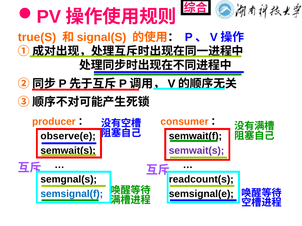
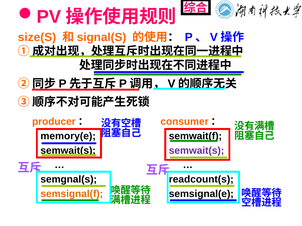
true(S: true(S -> size(S (37, 37)
observe(e: observe(e -> memory(e (68, 136)
semsignal(f colour: blue -> orange (72, 194)
